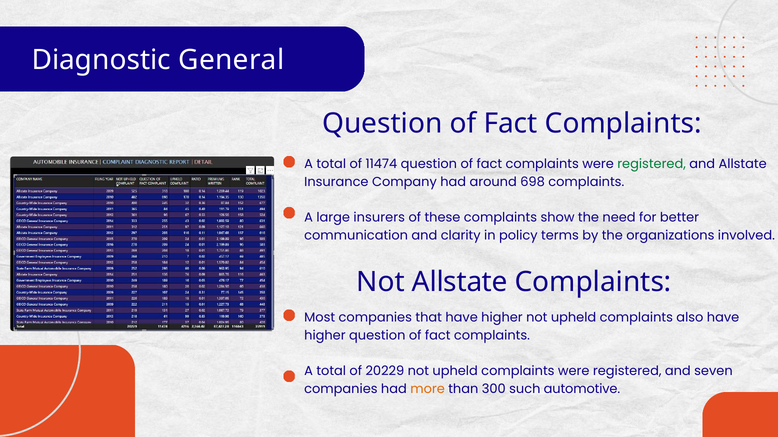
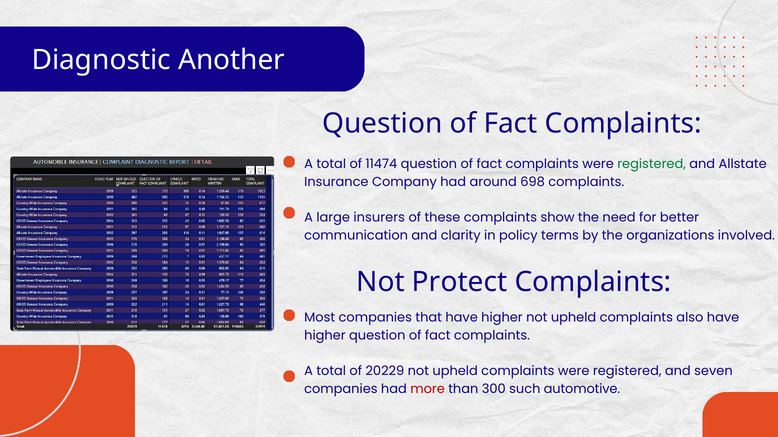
General: General -> Another (232, 60)
Not Allstate: Allstate -> Protect (460, 282)
more colour: orange -> red (428, 389)
